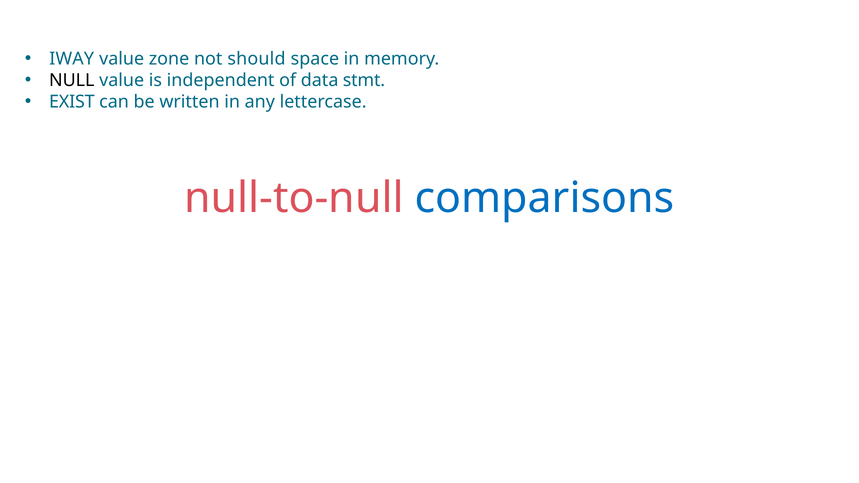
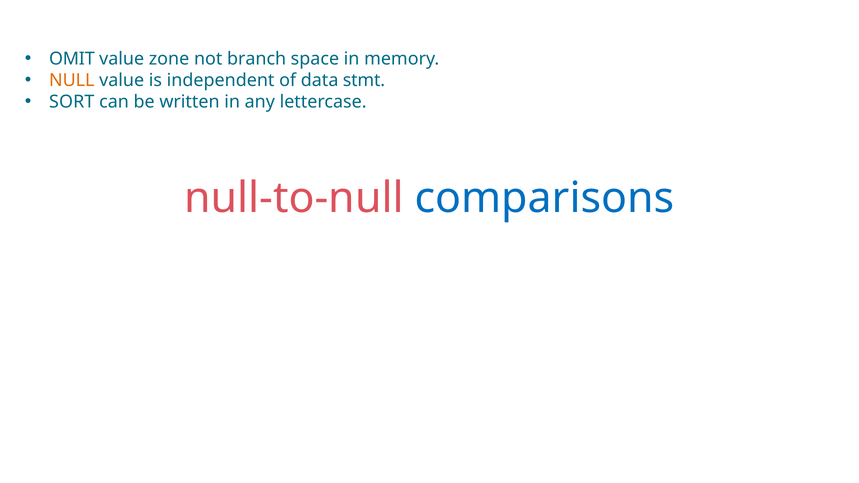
IWAY: IWAY -> OMIT (72, 59)
should: should -> branch (257, 59)
NULL colour: black -> orange (72, 80)
EXIST: EXIST -> SORT (72, 102)
